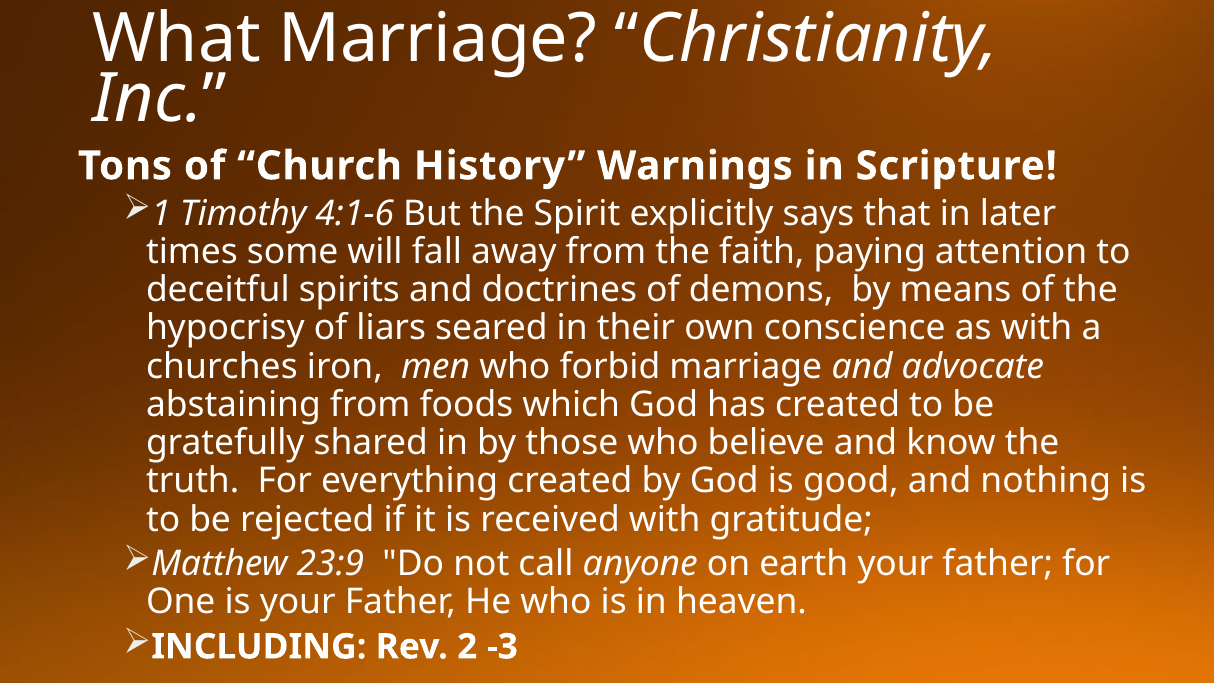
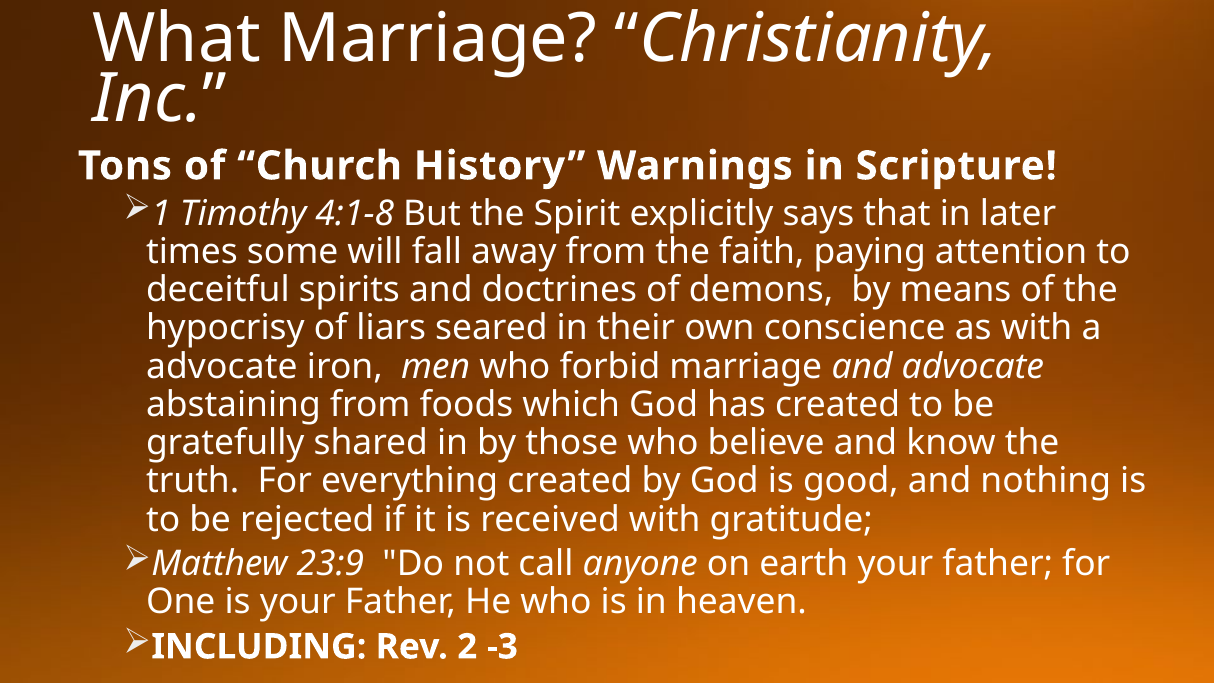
4:1-6: 4:1-6 -> 4:1-8 (355, 213)
churches: churches -> advocate (222, 366)
